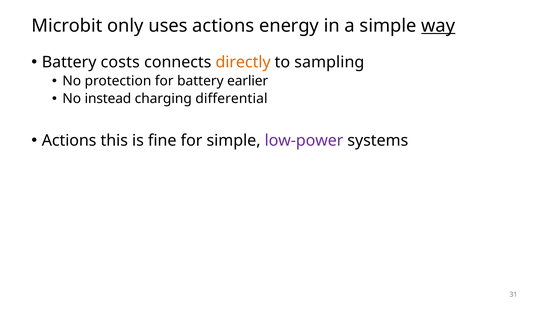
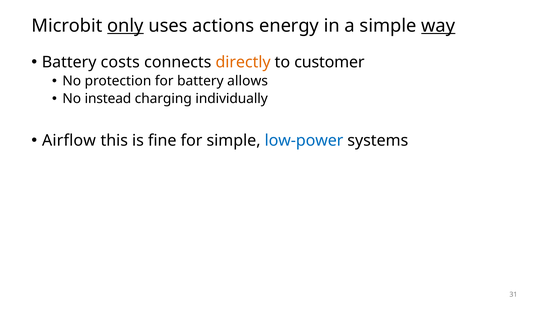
only underline: none -> present (125, 26)
sampling: sampling -> customer (329, 62)
earlier: earlier -> allows (248, 81)
differential: differential -> individually (232, 99)
Actions: Actions -> Airflow (69, 140)
low-power colour: purple -> blue (304, 140)
